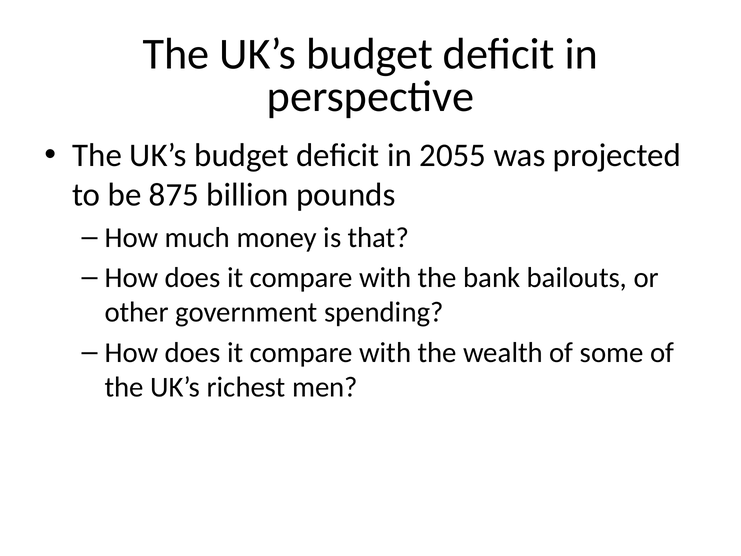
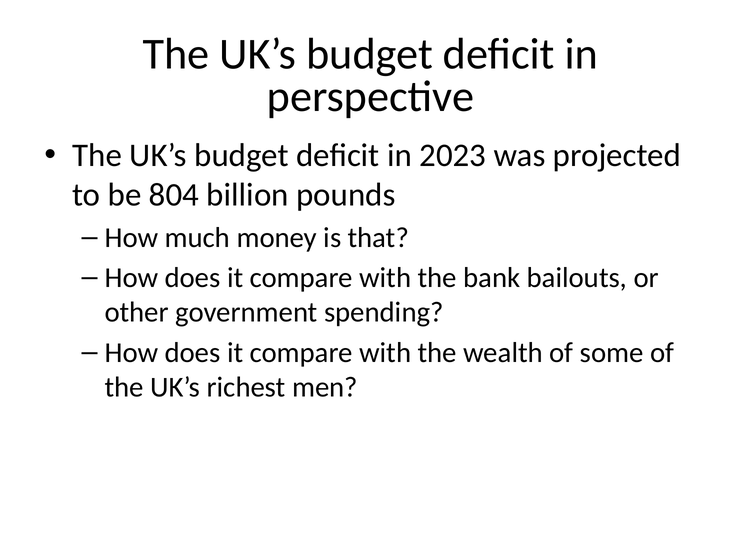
2055: 2055 -> 2023 (453, 155)
875: 875 -> 804 (174, 195)
